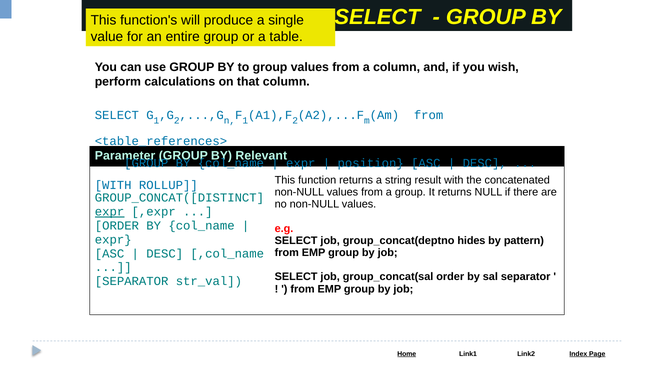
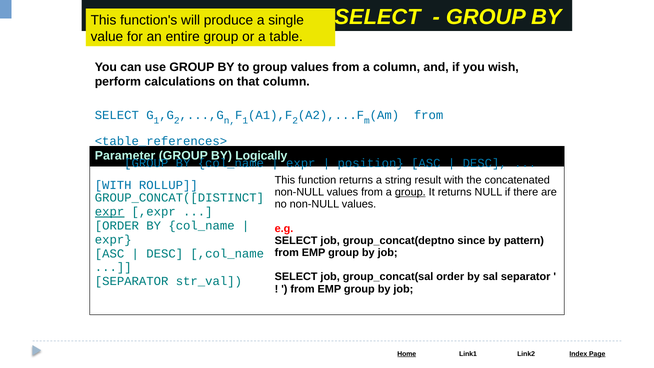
Relevant: Relevant -> Logically (261, 156)
group underline: none -> present (410, 192)
hides: hides -> since (471, 240)
